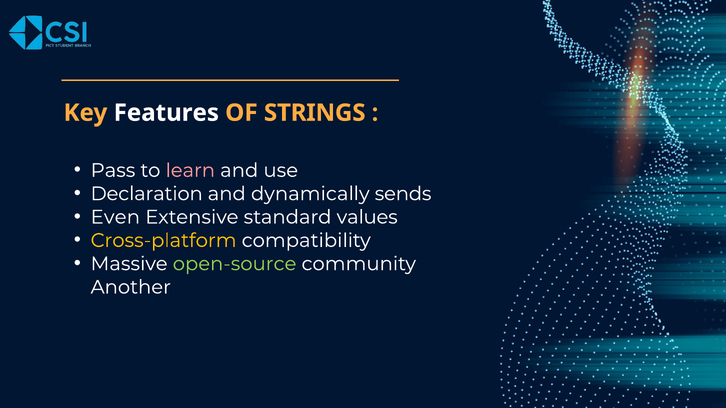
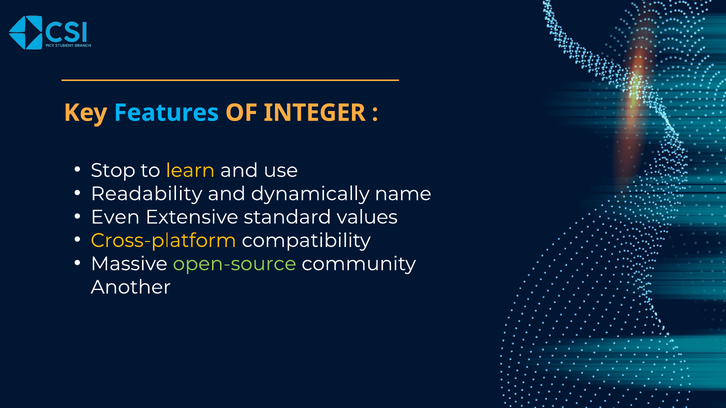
Features colour: white -> light blue (166, 113)
STRINGS: STRINGS -> INTEGER (315, 113)
Pass: Pass -> Stop (113, 171)
learn colour: pink -> yellow (190, 171)
Declaration: Declaration -> Readability (146, 194)
sends: sends -> name (403, 194)
